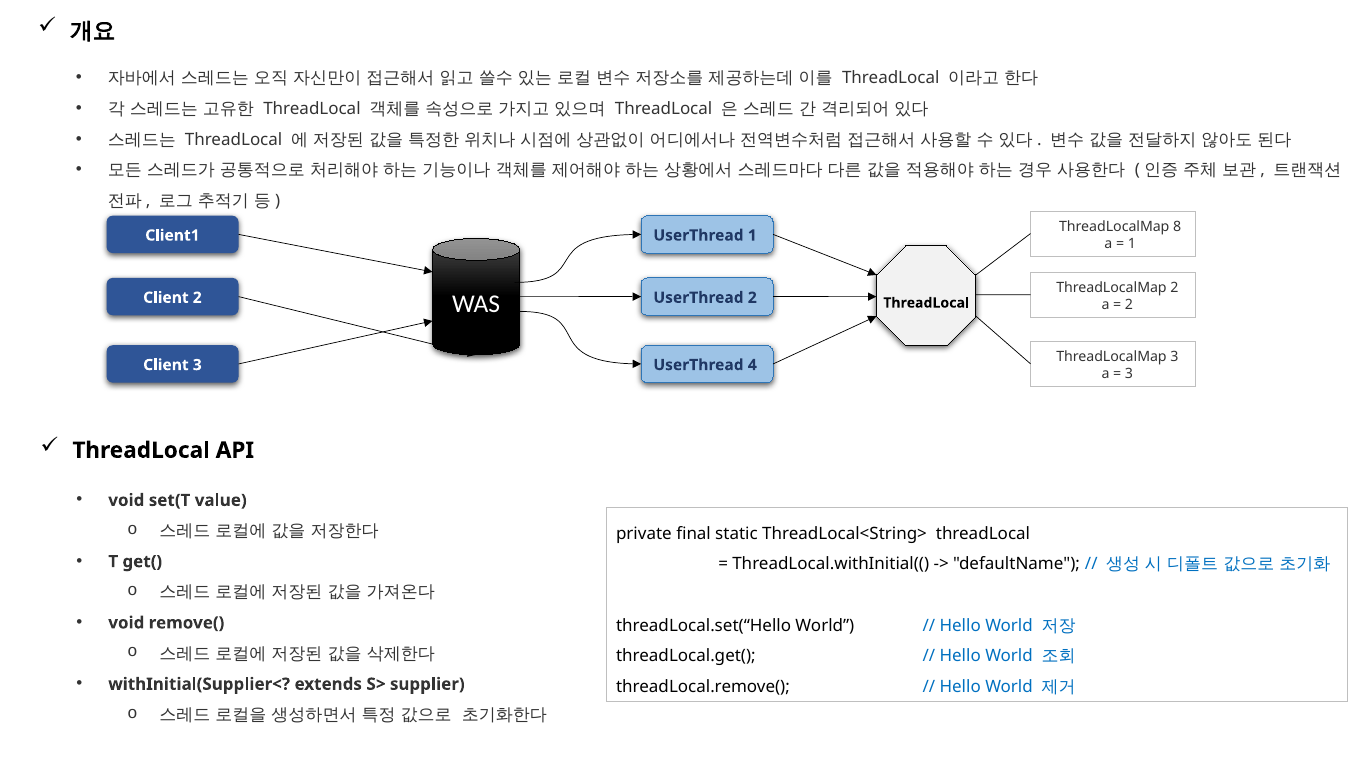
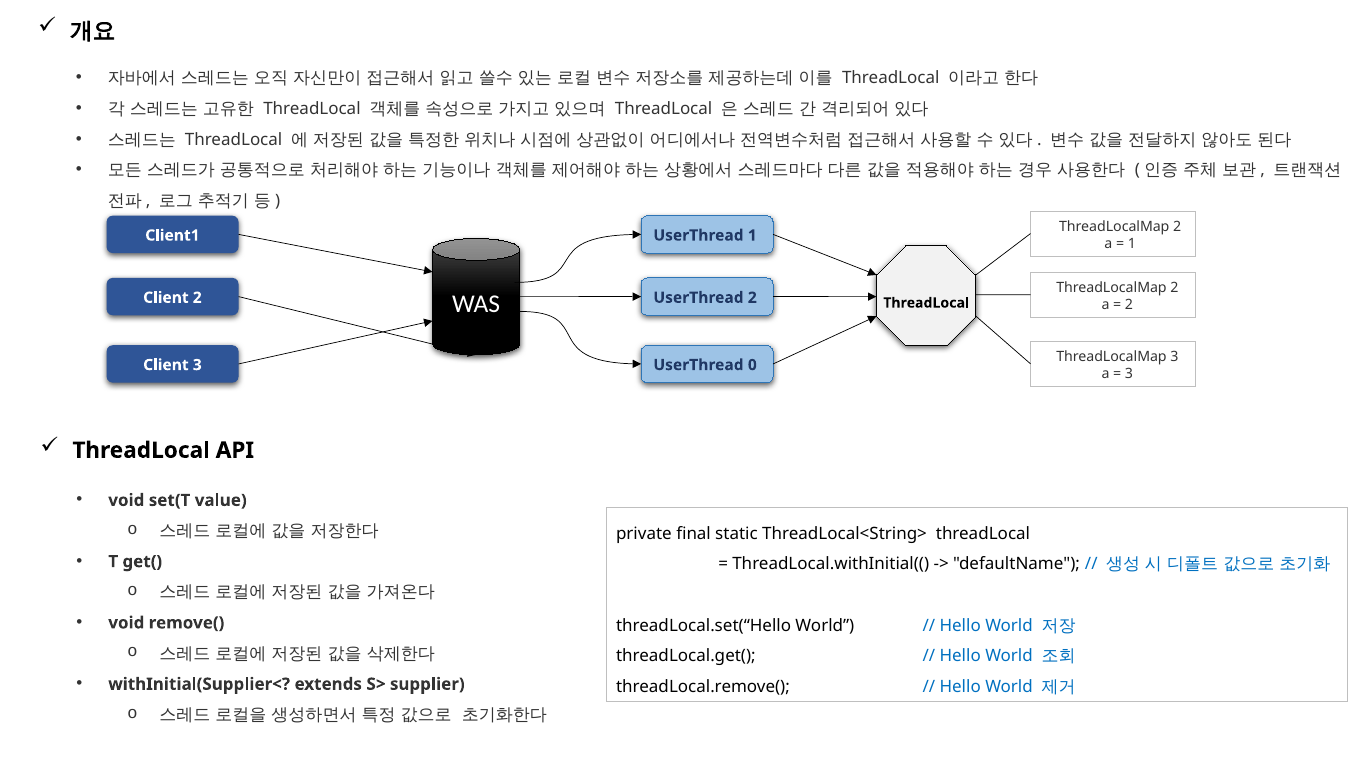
8: 8 -> 2 (1177, 227)
4: 4 -> 0 (752, 365)
